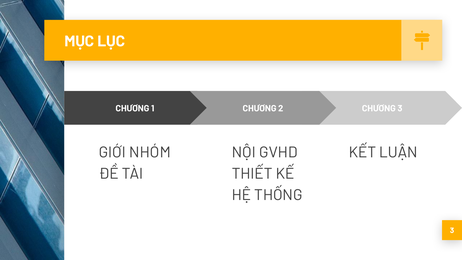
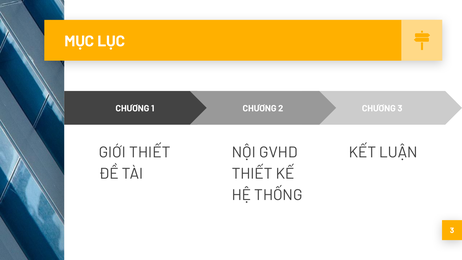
GIỚI NHÓM: NHÓM -> THIẾT (150, 152)
